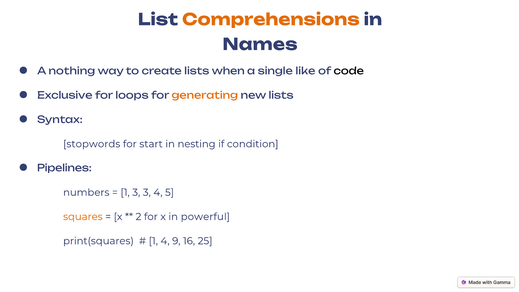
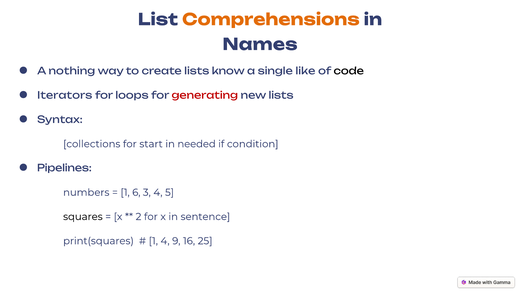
when: when -> know (228, 71)
Exclusive: Exclusive -> Iterators (65, 95)
generating colour: orange -> red (205, 95)
stopwords: stopwords -> collections (92, 144)
nesting: nesting -> needed (197, 144)
1 3: 3 -> 6 (136, 192)
squares colour: orange -> black (83, 217)
powerful: powerful -> sentence (205, 217)
